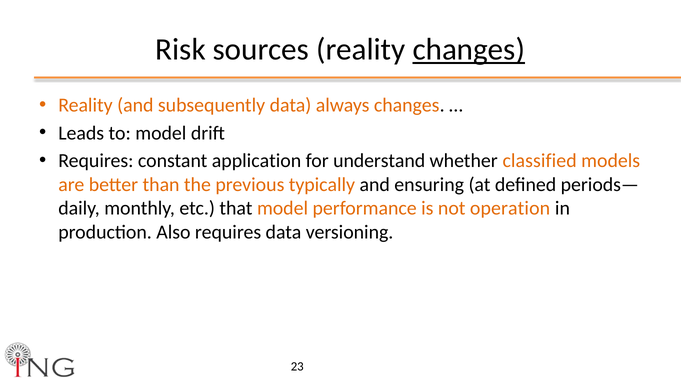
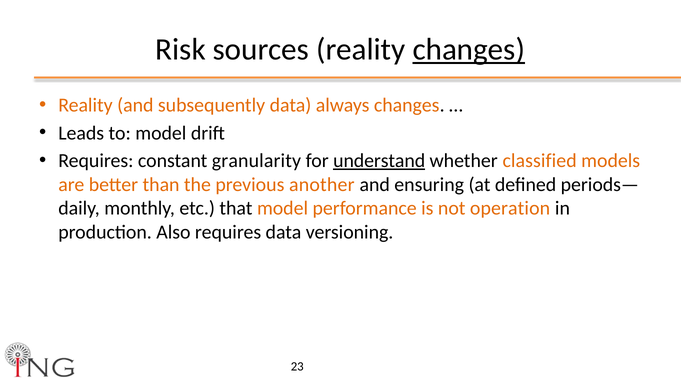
application: application -> granularity (256, 161)
understand underline: none -> present (379, 161)
typically: typically -> another (322, 185)
